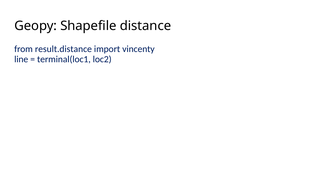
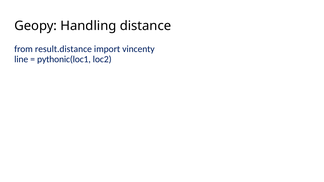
Shapefile: Shapefile -> Handling (88, 26)
terminal(loc1: terminal(loc1 -> pythonic(loc1 (64, 59)
